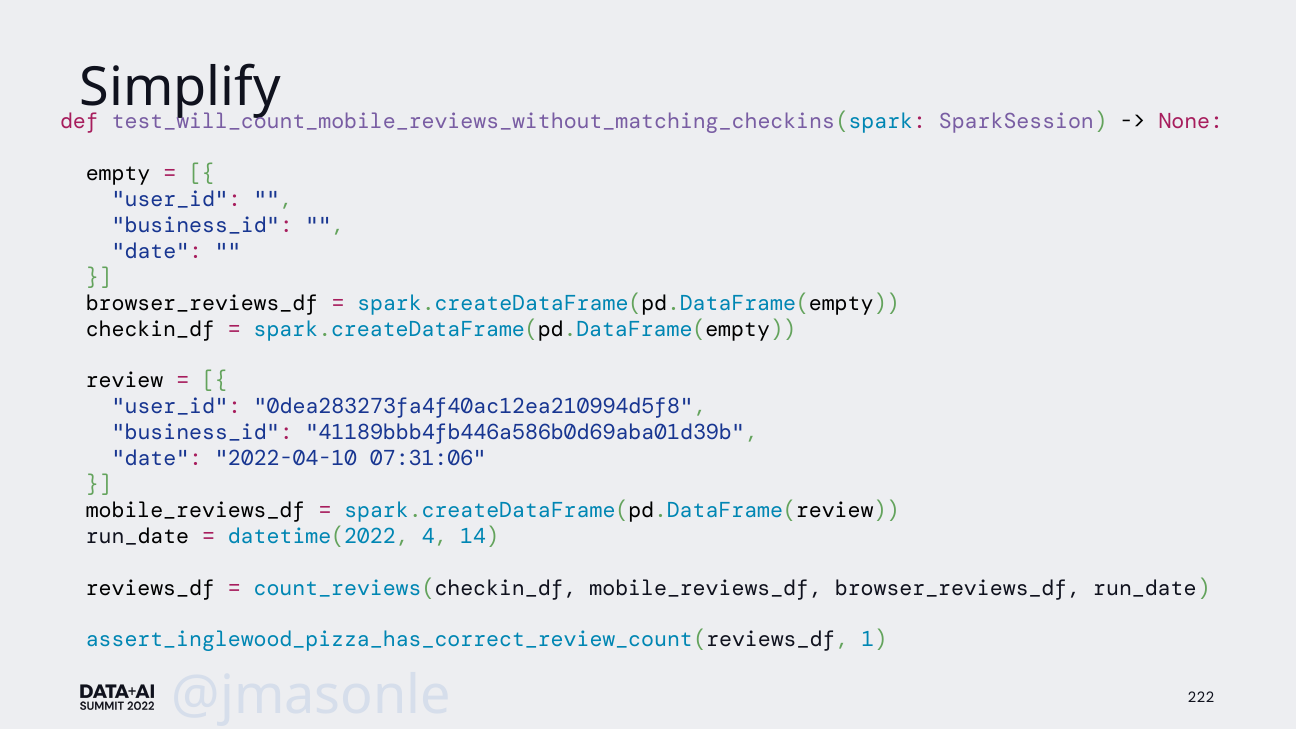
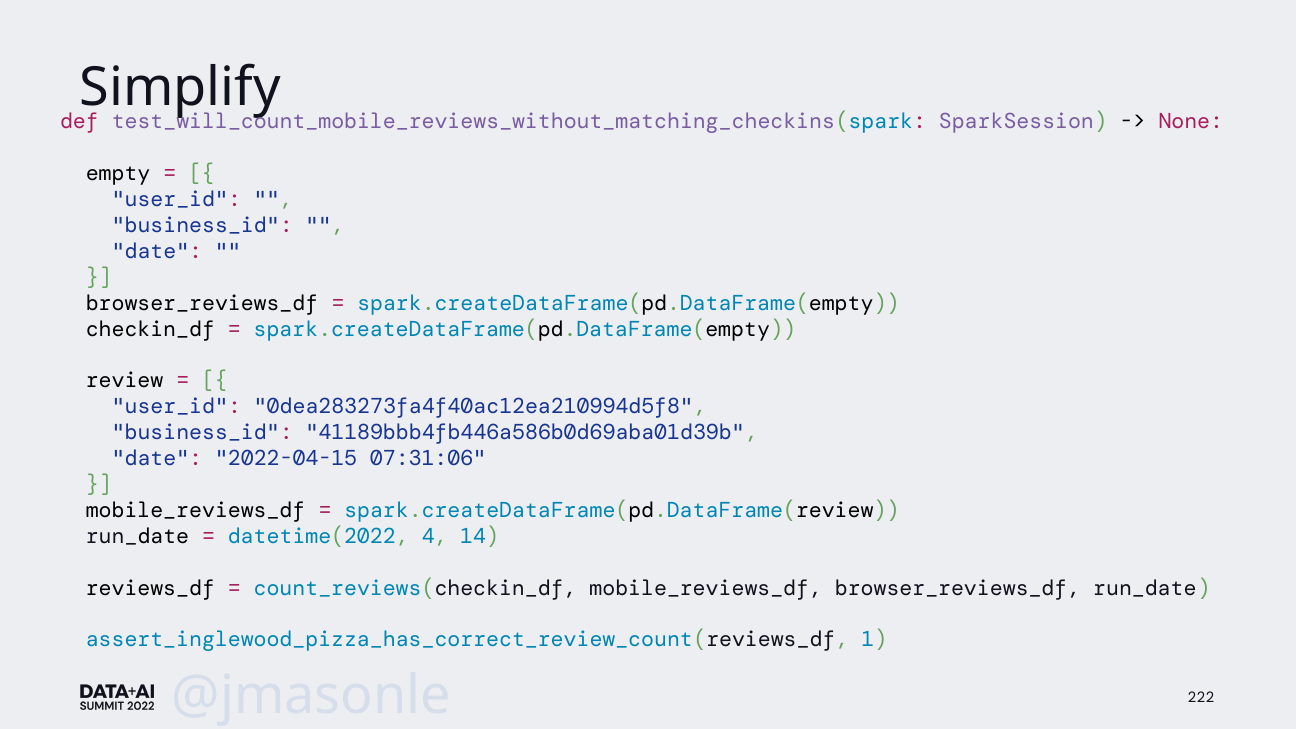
2022-04-10: 2022-04-10 -> 2022-04-15 (286, 459)
